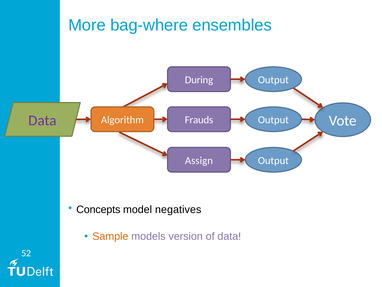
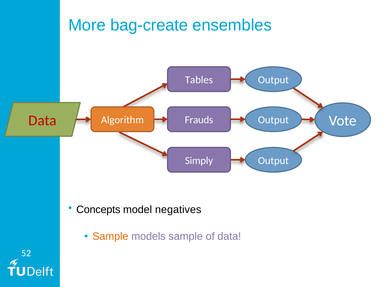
bag-where: bag-where -> bag-create (149, 25)
During: During -> Tables (199, 80)
Data colour: purple -> red (43, 120)
Assign: Assign -> Simply (199, 160)
models version: version -> sample (186, 236)
